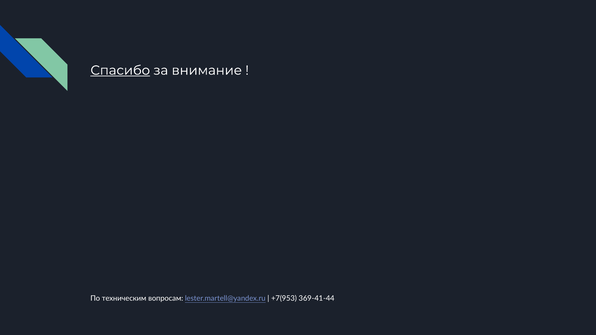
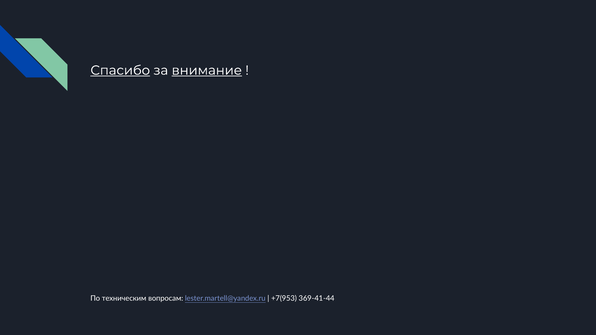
внимание underline: none -> present (207, 70)
